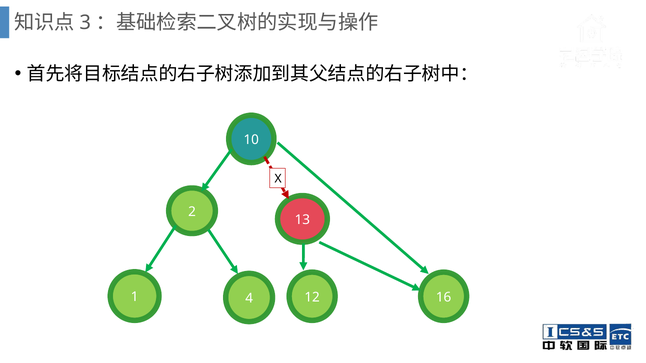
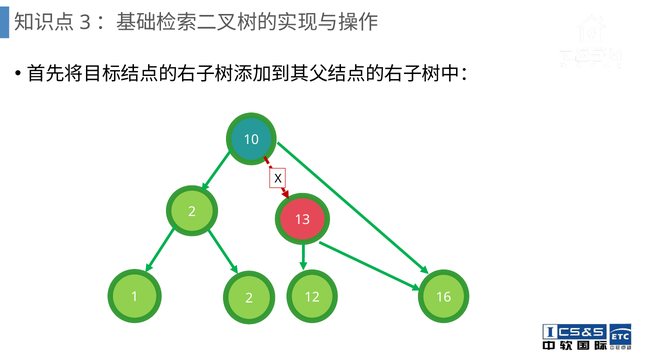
1 4: 4 -> 2 (249, 299)
